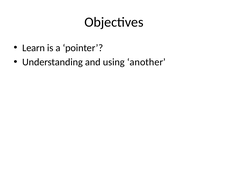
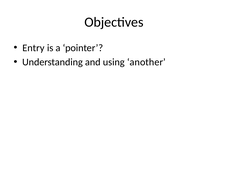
Learn: Learn -> Entry (33, 48)
